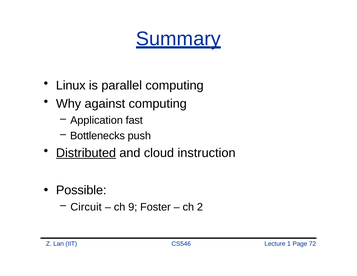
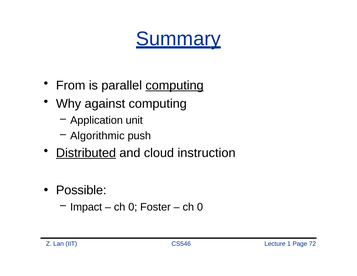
Linux: Linux -> From (71, 85)
computing underline: none -> present (175, 85)
fast: fast -> unit (134, 120)
Bottlenecks: Bottlenecks -> Algorithmic (97, 136)
Circuit: Circuit -> Impact (86, 207)
9: 9 -> 0 (133, 207)
2: 2 -> 0 (200, 207)
